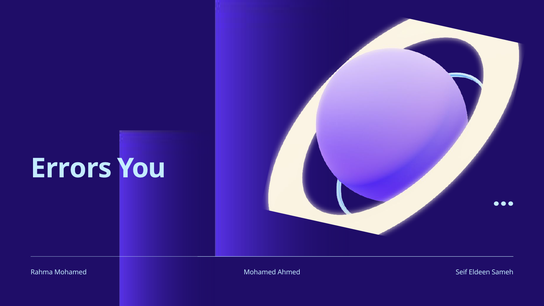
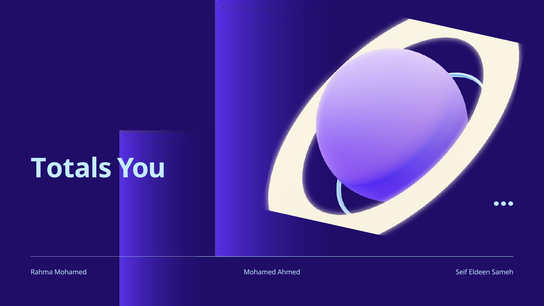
Errors: Errors -> Totals (71, 168)
